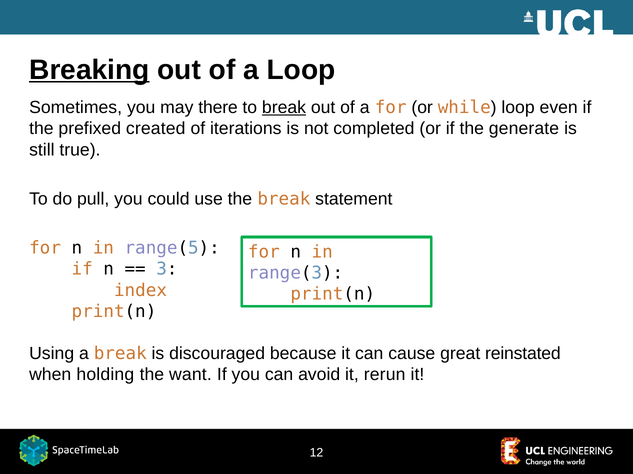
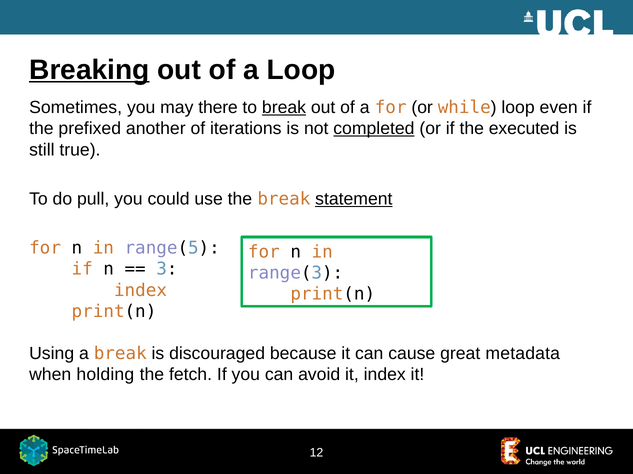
created: created -> another (156, 129)
completed underline: none -> present (374, 129)
generate: generate -> executed (524, 129)
statement underline: none -> present (354, 199)
reinstated: reinstated -> metadata (523, 354)
want: want -> fetch (191, 375)
it rerun: rerun -> index (385, 375)
